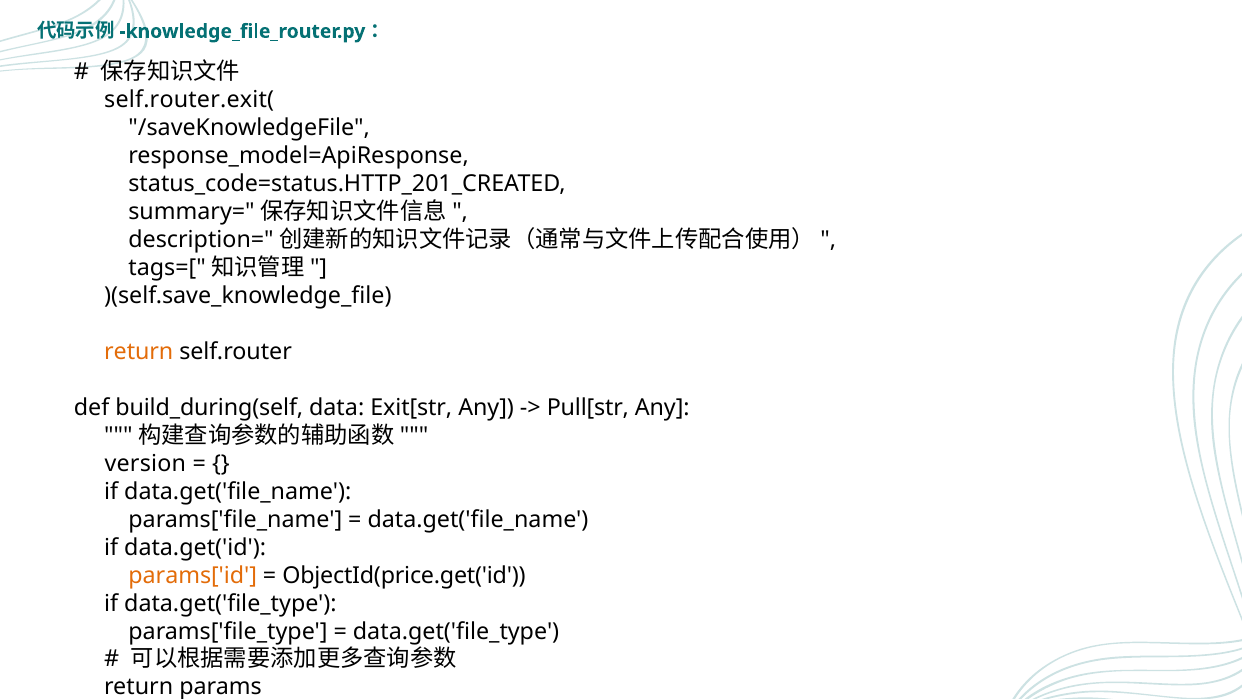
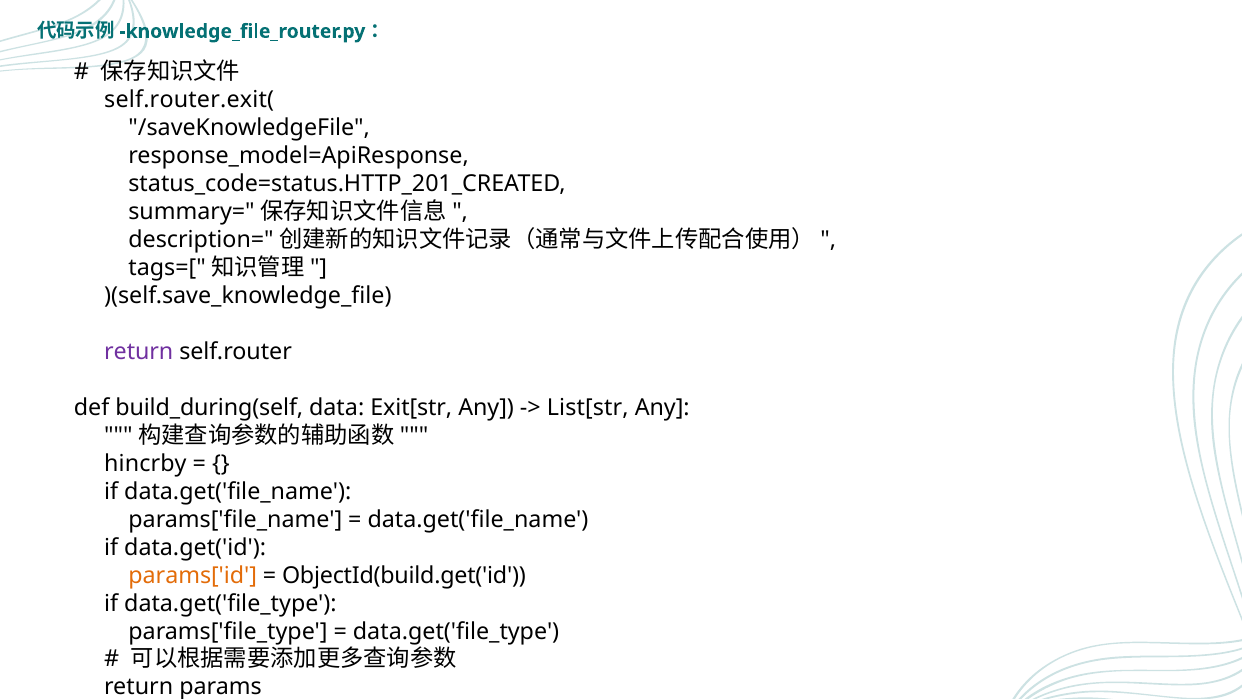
return colour: orange -> purple (139, 352)
Pull[str: Pull[str -> List[str (588, 407)
version: version -> hincrby (145, 463)
ObjectId(price.get('id: ObjectId(price.get('id -> ObjectId(build.get('id (404, 575)
